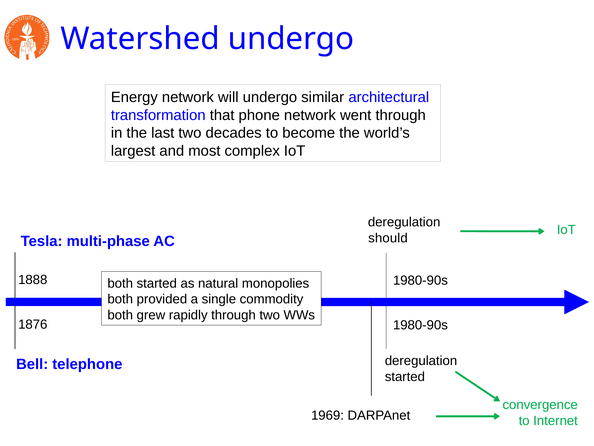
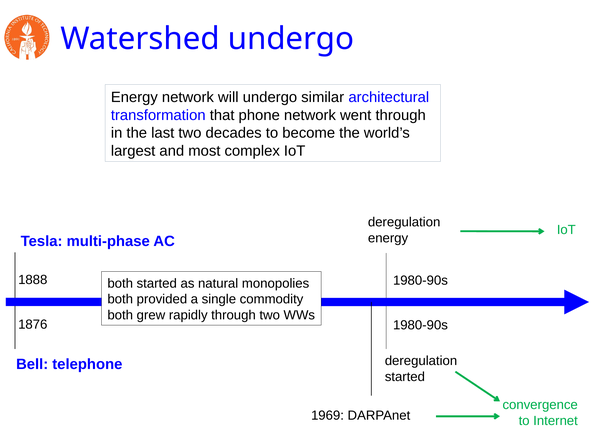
should: should -> energy (388, 238)
